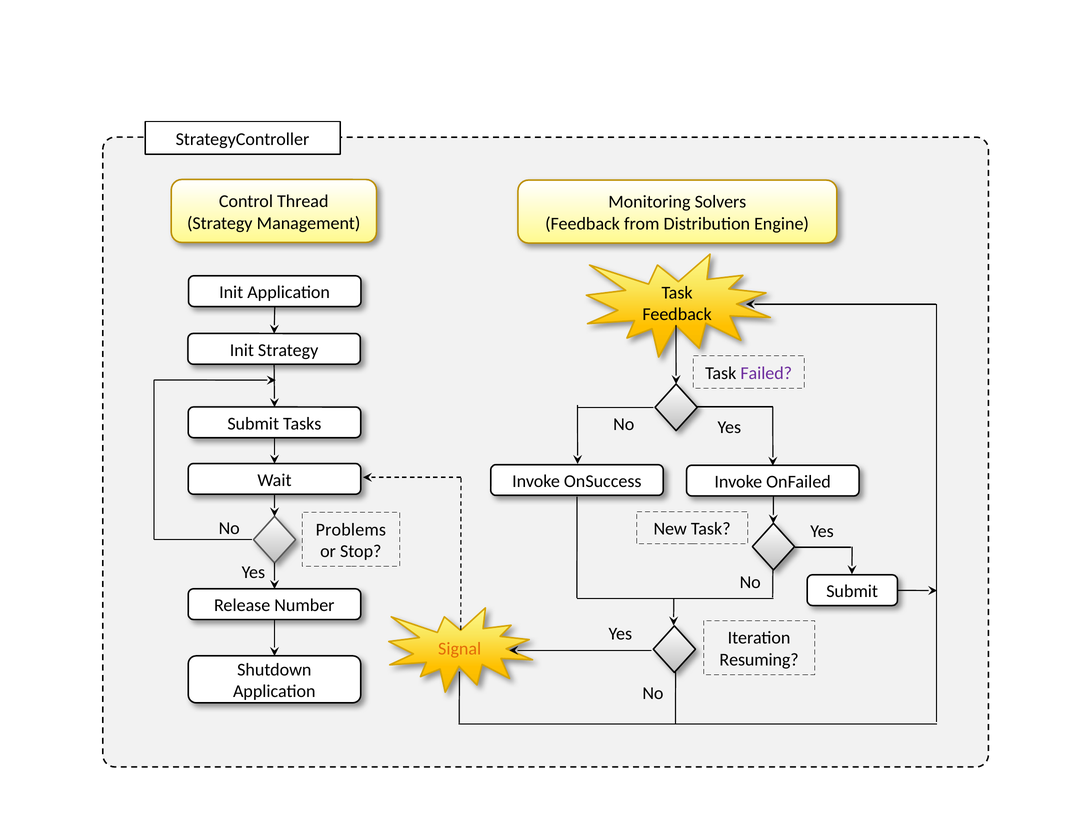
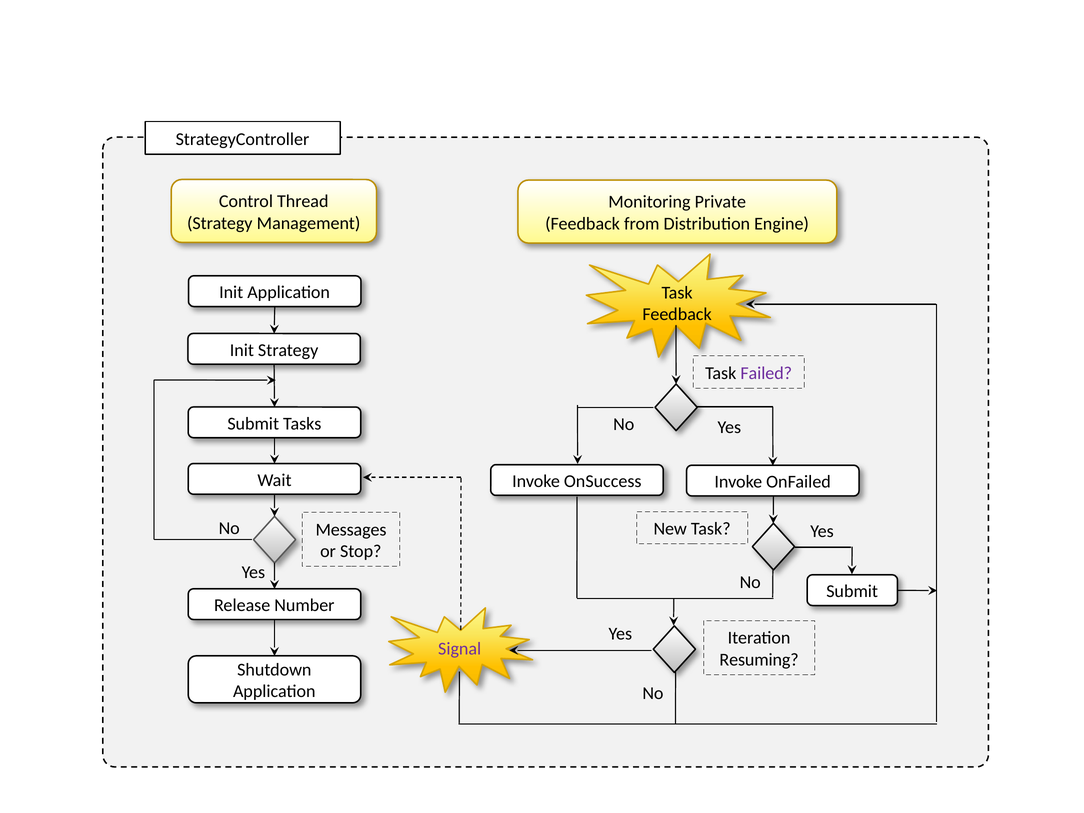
Solvers: Solvers -> Private (720, 202)
Problems: Problems -> Messages (351, 530)
Signal colour: orange -> purple (460, 649)
